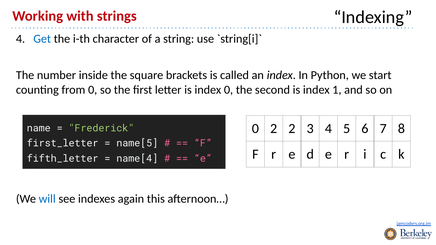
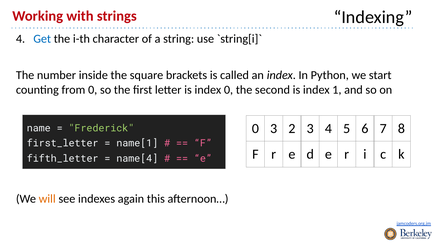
0 2: 2 -> 3 (274, 129)
name[5: name[5 -> name[1 (137, 143)
will colour: blue -> orange (47, 199)
